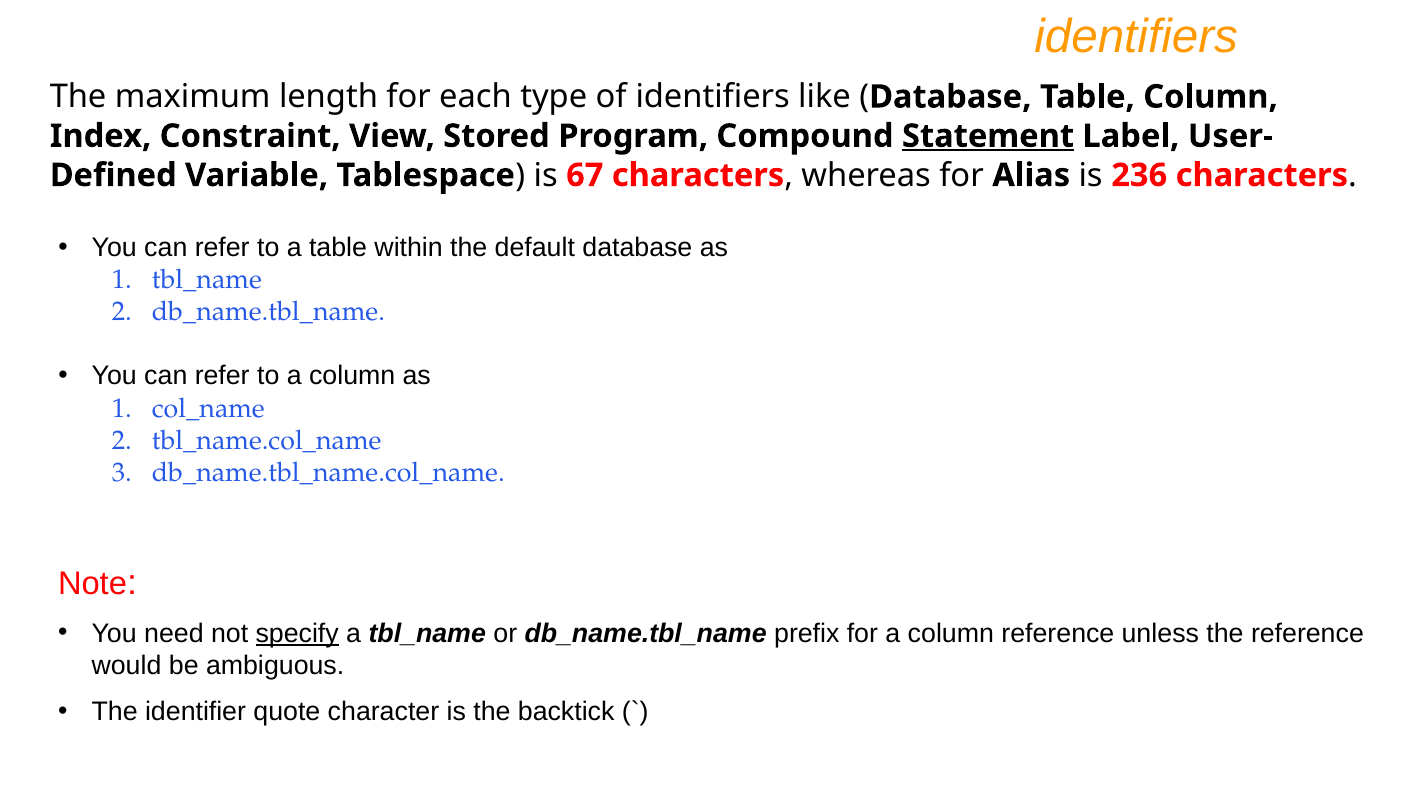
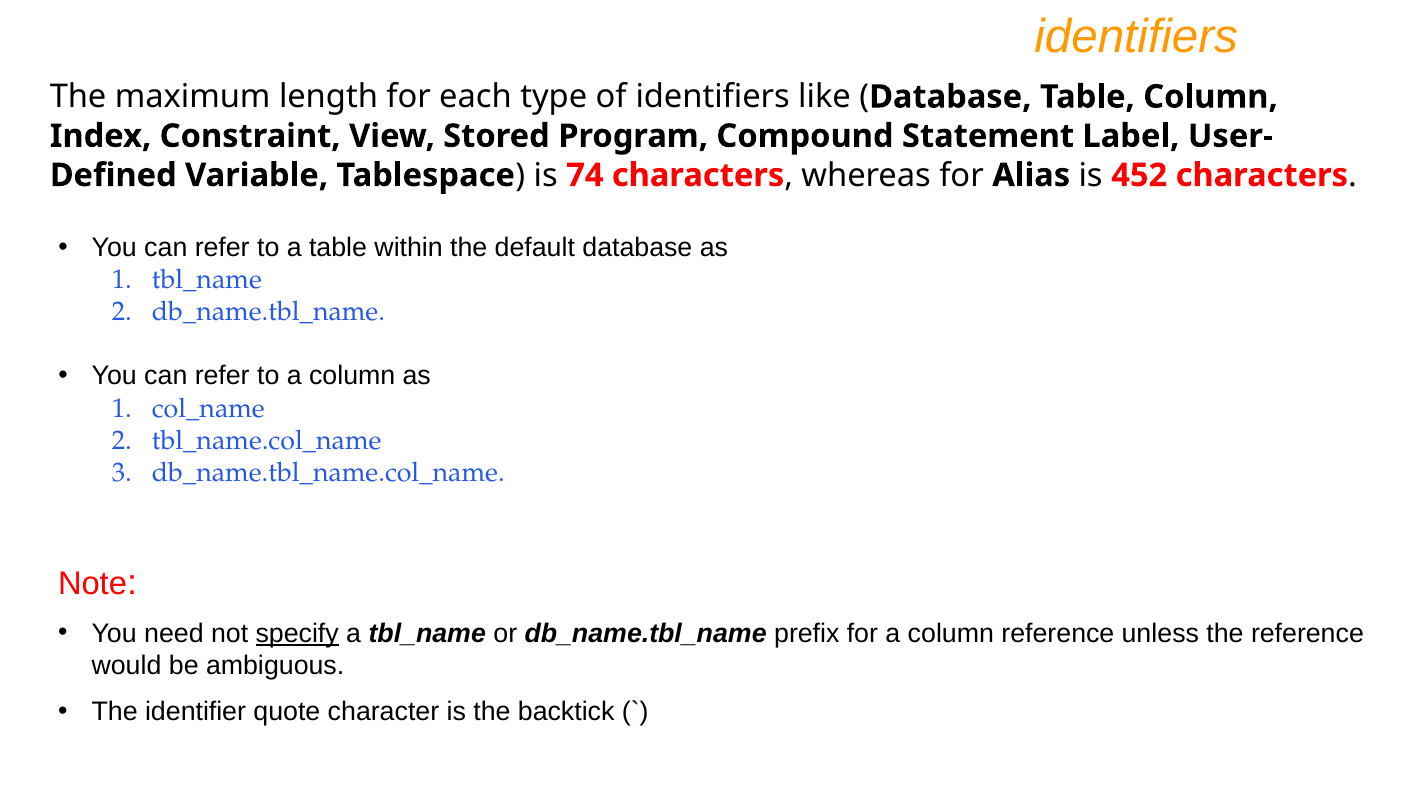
Statement underline: present -> none (988, 136)
67: 67 -> 74 (585, 175)
236: 236 -> 452 (1139, 175)
